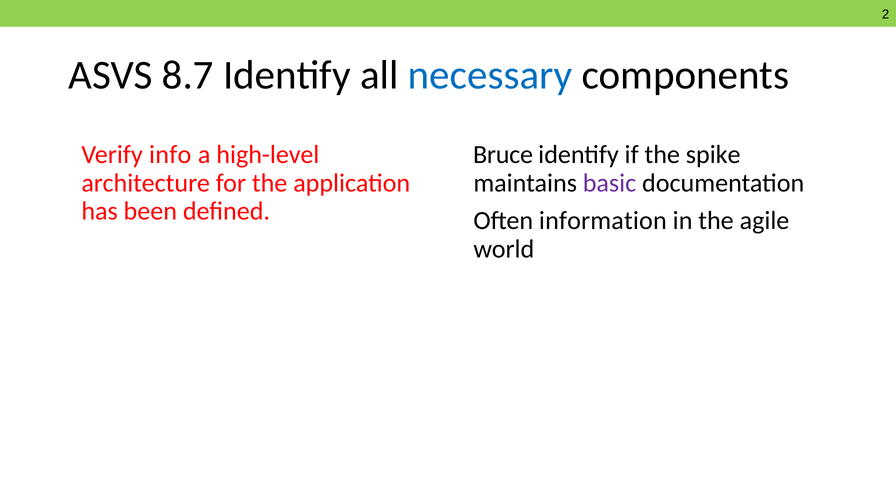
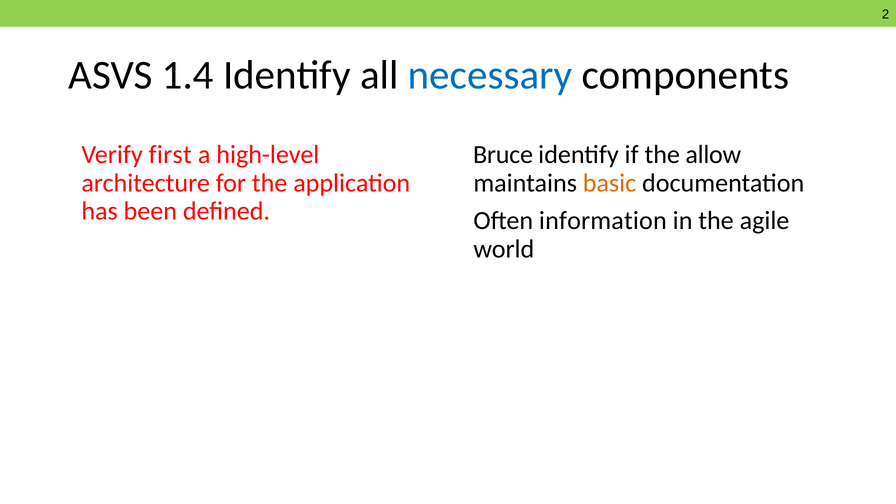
8.7: 8.7 -> 1.4 (188, 75)
info: info -> first (170, 155)
spike: spike -> allow (713, 155)
basic colour: purple -> orange (609, 183)
